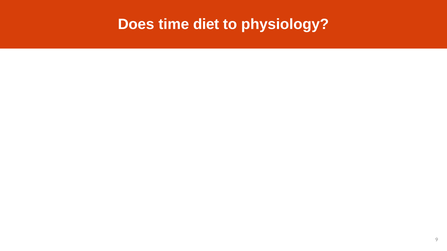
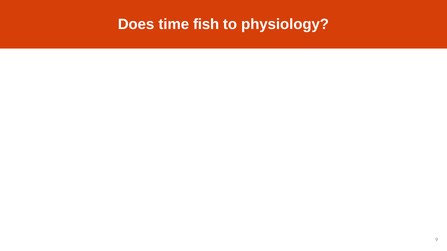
diet: diet -> fish (206, 24)
